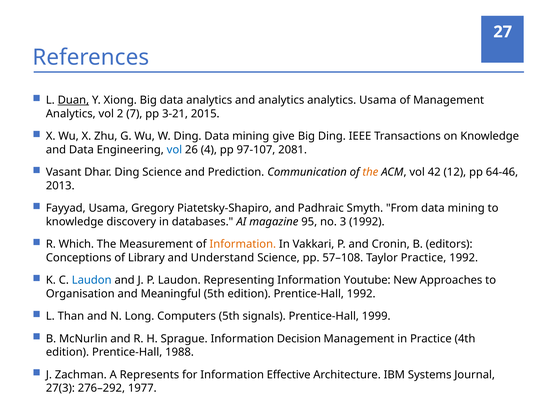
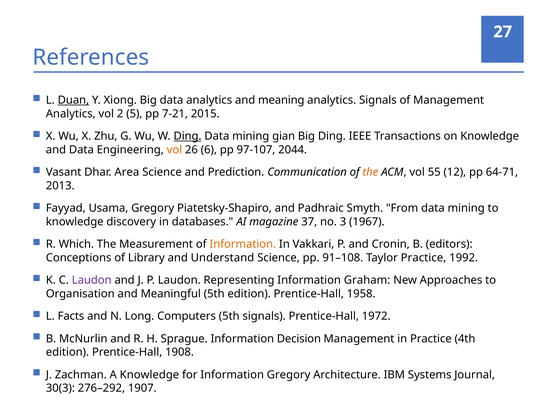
and analytics: analytics -> meaning (281, 100)
analytics Usama: Usama -> Signals (378, 100)
7: 7 -> 5 (134, 114)
3-21: 3-21 -> 7-21 (175, 114)
Ding underline: none -> present (188, 136)
give: give -> gian (284, 136)
vol colour: blue -> orange (174, 150)
4: 4 -> 6 (209, 150)
2081: 2081 -> 2044 (293, 150)
Dhar Ding: Ding -> Area (127, 172)
42: 42 -> 55 (434, 172)
64-46: 64-46 -> 64-71 (502, 172)
95: 95 -> 37 (309, 222)
3 1992: 1992 -> 1967 (367, 222)
57–108: 57–108 -> 91–108 (343, 258)
Laudon colour: blue -> purple (92, 280)
Youtube: Youtube -> Graham (367, 280)
Prentice-Hall 1992: 1992 -> 1958 (361, 294)
Than: Than -> Facts (71, 316)
1999: 1999 -> 1972 (376, 316)
1988: 1988 -> 1908 (180, 352)
A Represents: Represents -> Knowledge (149, 375)
Information Effective: Effective -> Gregory (289, 375)
27(3: 27(3 -> 30(3 (60, 388)
1977: 1977 -> 1907 (142, 388)
